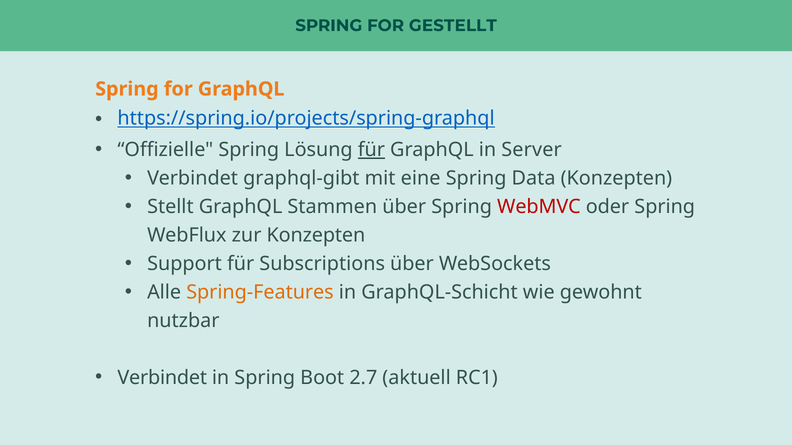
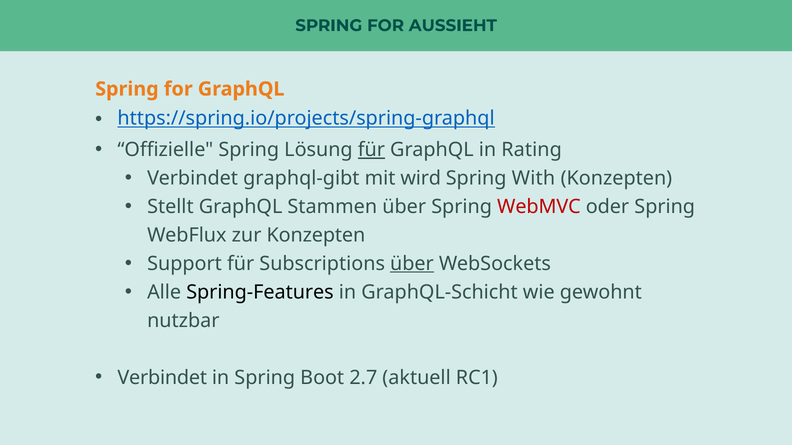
GESTELLT: GESTELLT -> AUSSIEHT (453, 26)
Server: Server -> Rating (532, 150)
eine: eine -> wird (421, 178)
Data: Data -> With (533, 178)
über underline: none -> present (412, 264)
Spring-Features colour: orange -> black (260, 292)
